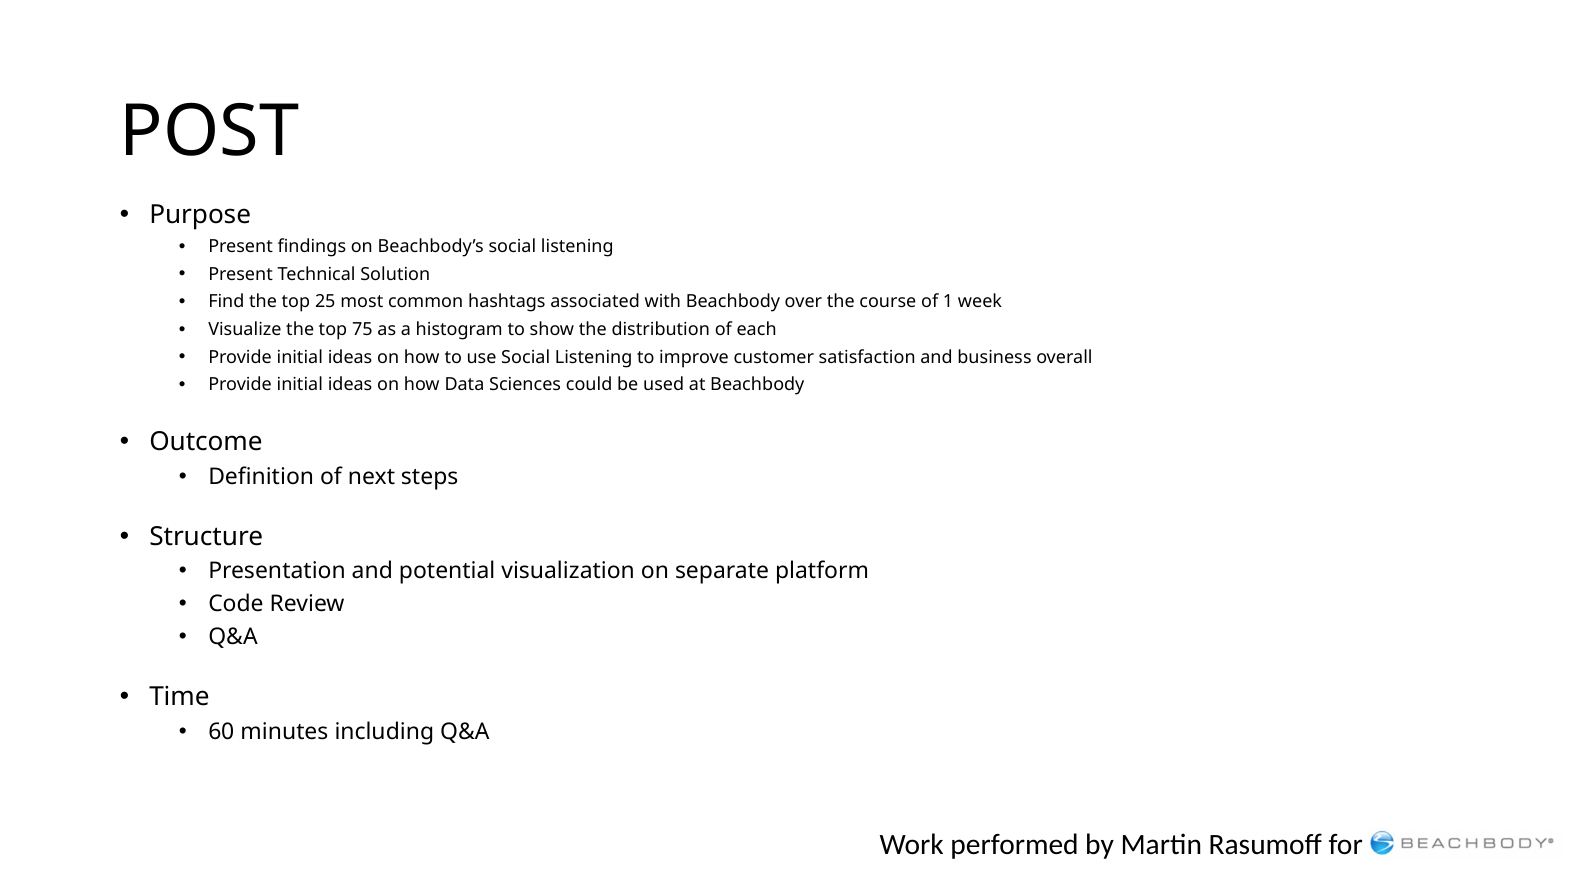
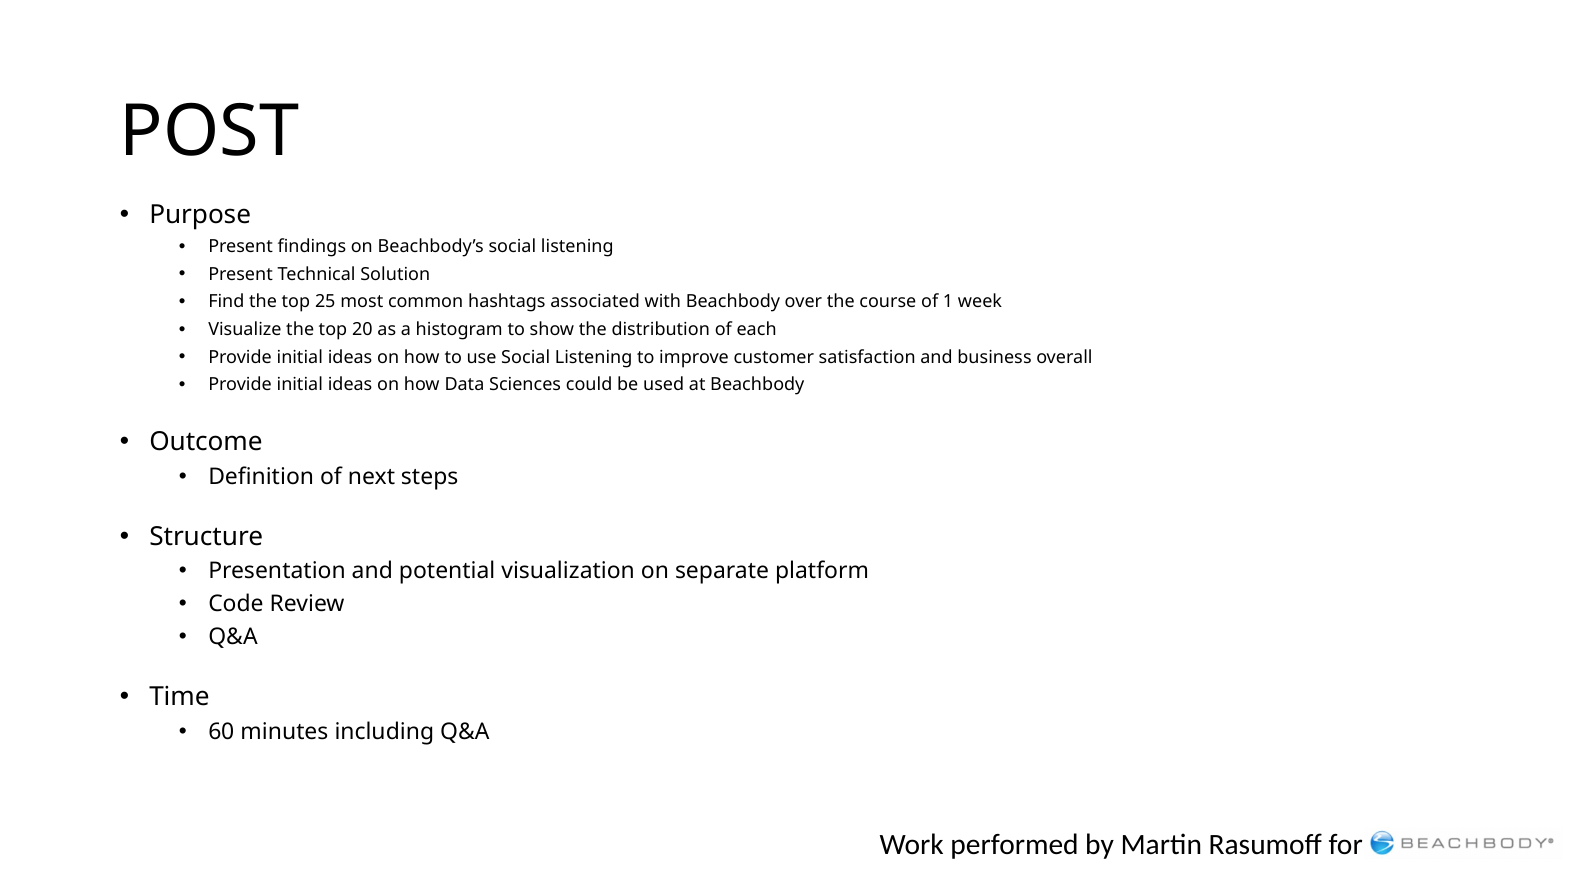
75: 75 -> 20 (362, 330)
